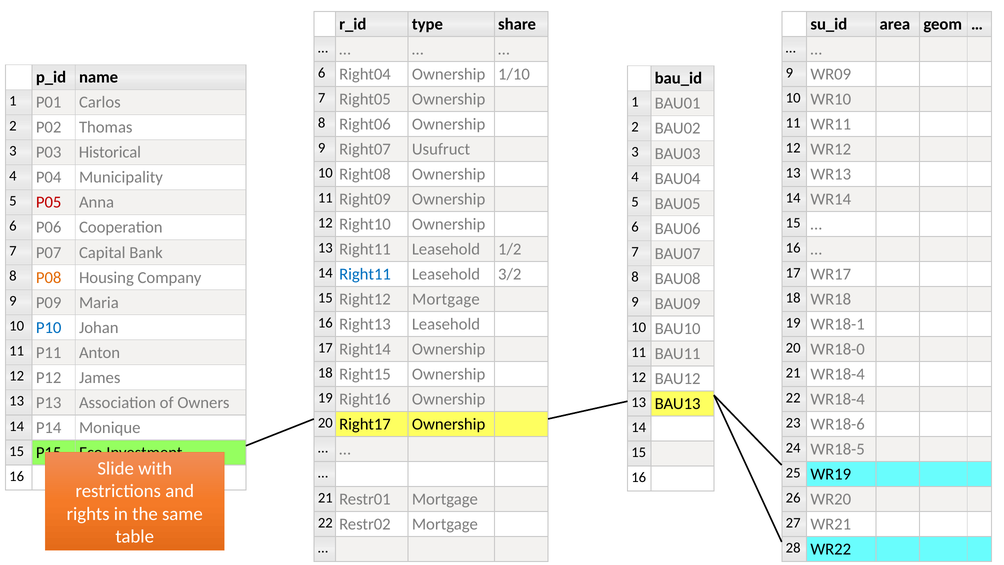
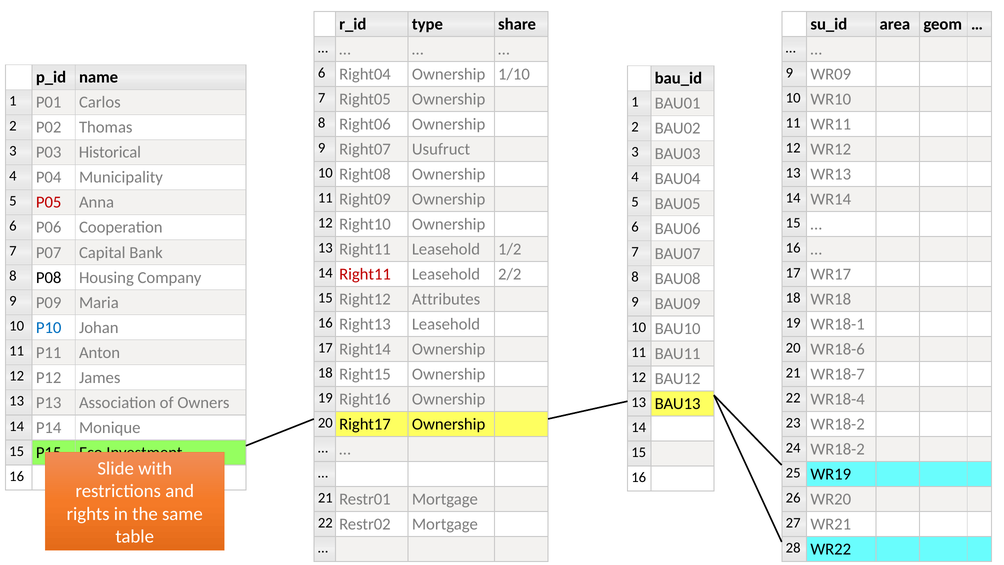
Right11 colour: blue -> red (365, 274)
3/2: 3/2 -> 2/2 (510, 274)
P08 colour: orange -> black (49, 277)
Right12 Mortgage: Mortgage -> Attributes (446, 299)
WR18-0: WR18-0 -> WR18-6 (838, 349)
21 WR18-4: WR18-4 -> WR18-7 (838, 374)
23 WR18-6: WR18-6 -> WR18-2 (838, 424)
24 WR18-5: WR18-5 -> WR18-2 (838, 449)
